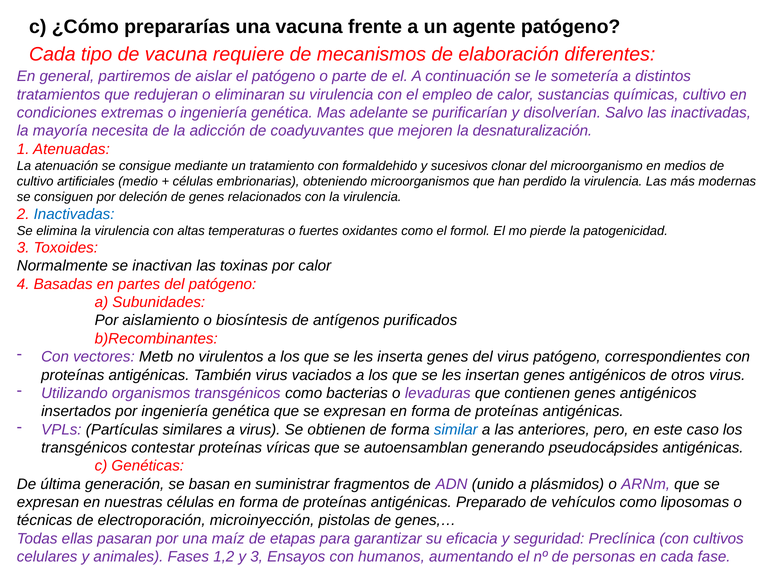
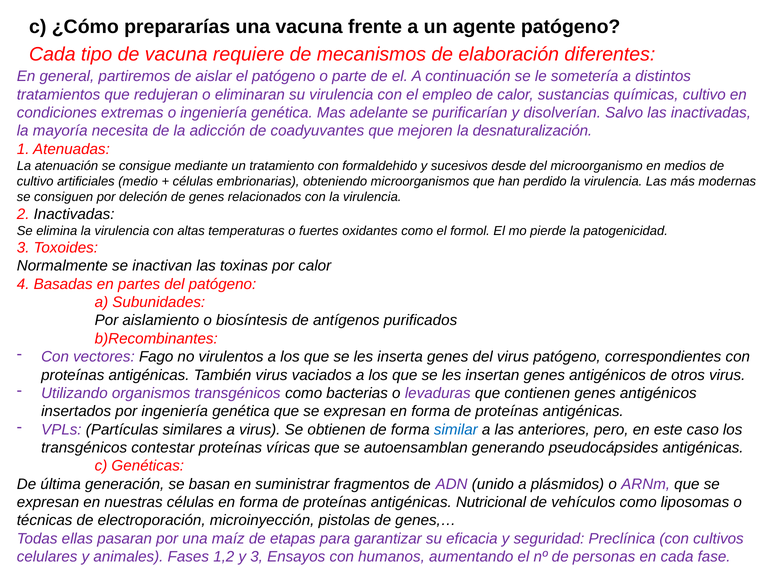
clonar: clonar -> desde (509, 166)
Inactivadas colour: blue -> black (74, 214)
Metb: Metb -> Fago (156, 357)
Preparado: Preparado -> Nutricional (491, 502)
